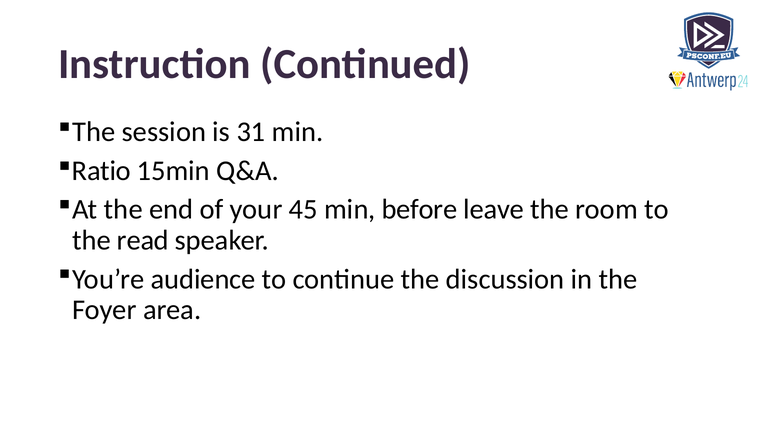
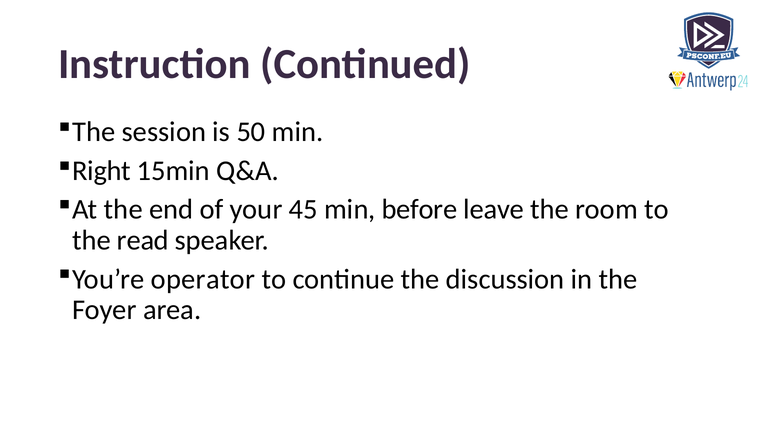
31: 31 -> 50 (251, 132)
Ratio: Ratio -> Right (101, 171)
audience: audience -> operator (203, 279)
